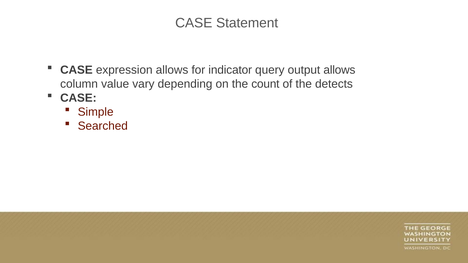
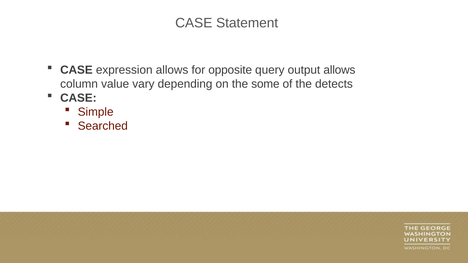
indicator: indicator -> opposite (230, 70)
count: count -> some (265, 84)
